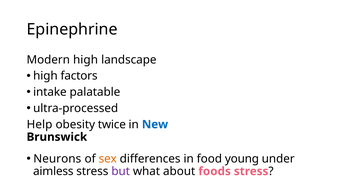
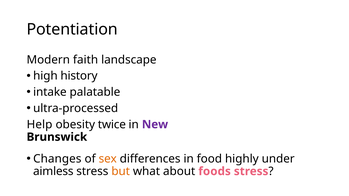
Epinephrine: Epinephrine -> Potentiation (72, 29)
Modern high: high -> faith (86, 60)
factors: factors -> history (79, 76)
New colour: blue -> purple (155, 125)
Neurons: Neurons -> Changes (57, 159)
young: young -> highly (242, 159)
but colour: purple -> orange (121, 172)
